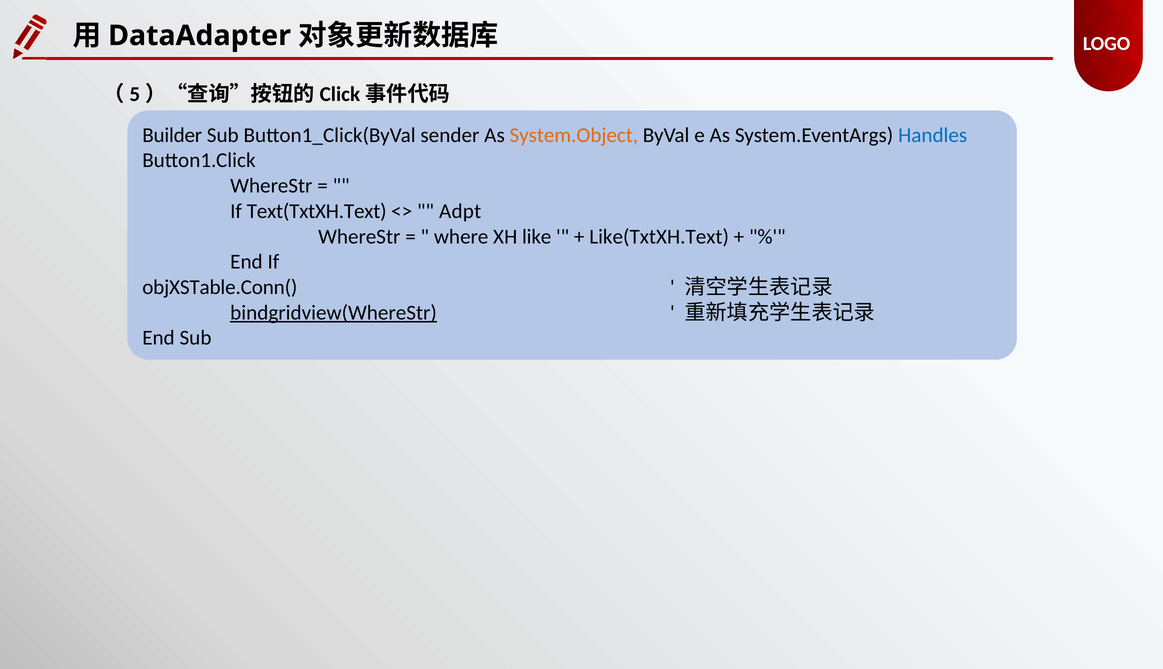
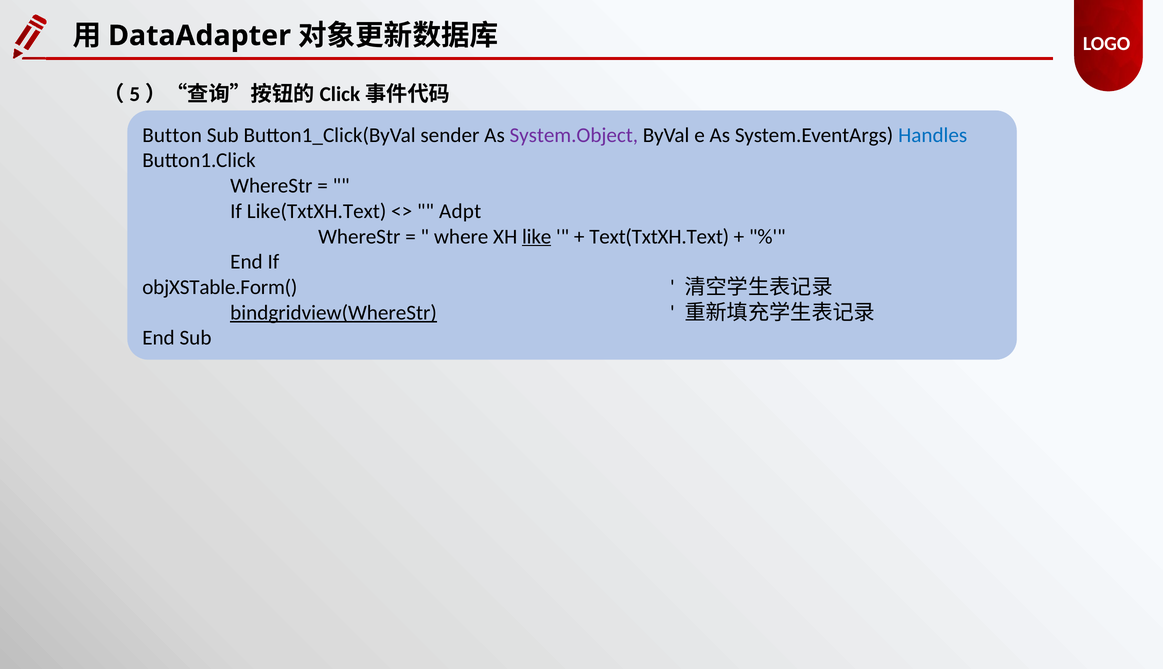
Builder: Builder -> Button (172, 135)
System.Object colour: orange -> purple (574, 135)
Text(TxtXH.Text: Text(TxtXH.Text -> Like(TxtXH.Text (317, 211)
like underline: none -> present (537, 237)
Like(TxtXH.Text: Like(TxtXH.Text -> Text(TxtXH.Text (659, 237)
objXSTable.Conn(: objXSTable.Conn( -> objXSTable.Form( (220, 287)
